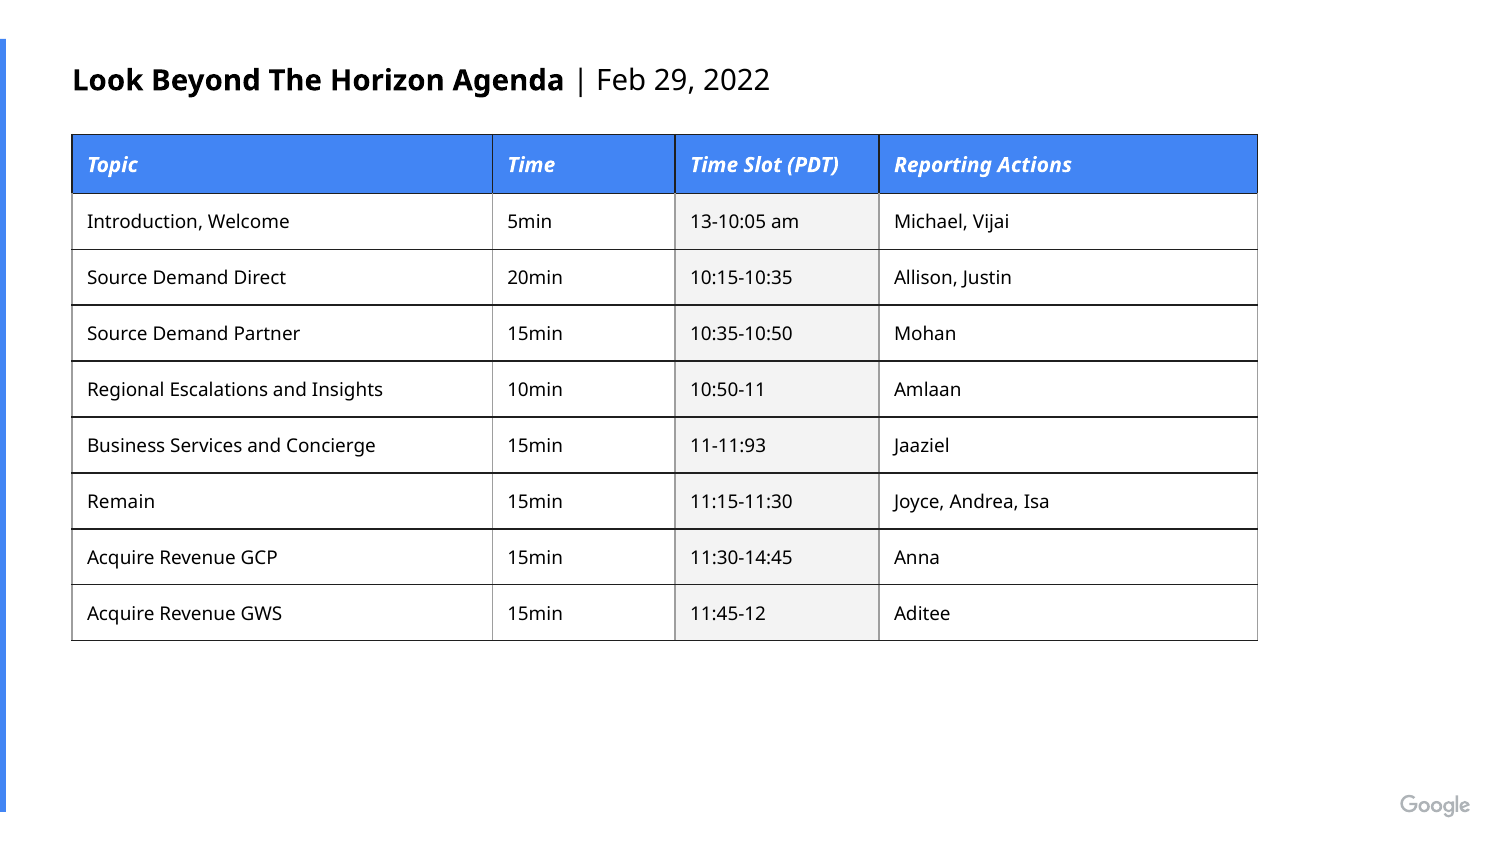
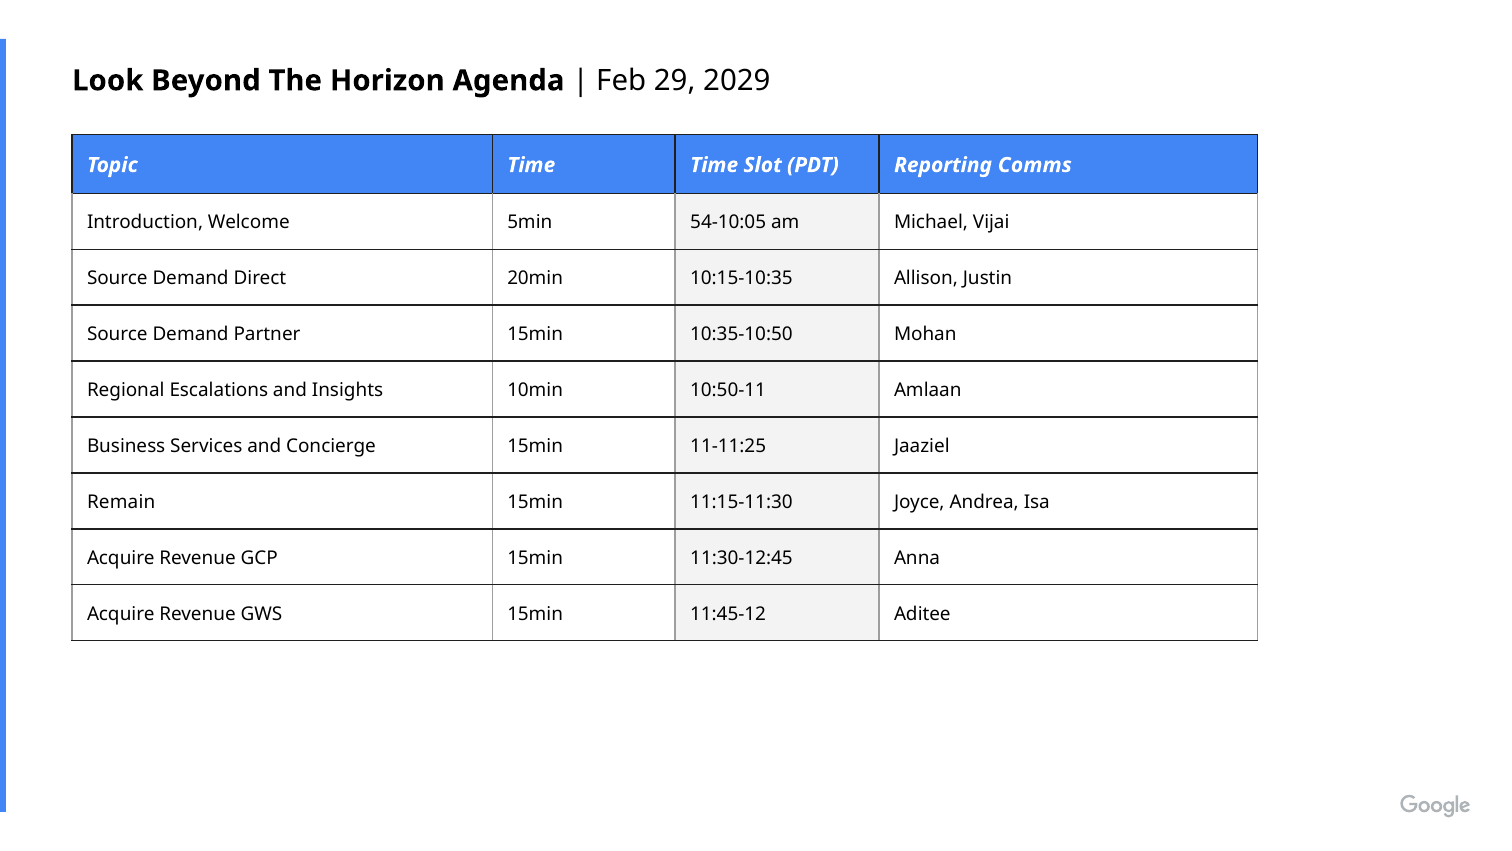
2022: 2022 -> 2029 (737, 81)
Actions: Actions -> Comms (1035, 165)
13-10:05: 13-10:05 -> 54-10:05 (728, 222)
11-11:93: 11-11:93 -> 11-11:25 (728, 446)
11:30-14:45: 11:30-14:45 -> 11:30-12:45 (742, 558)
